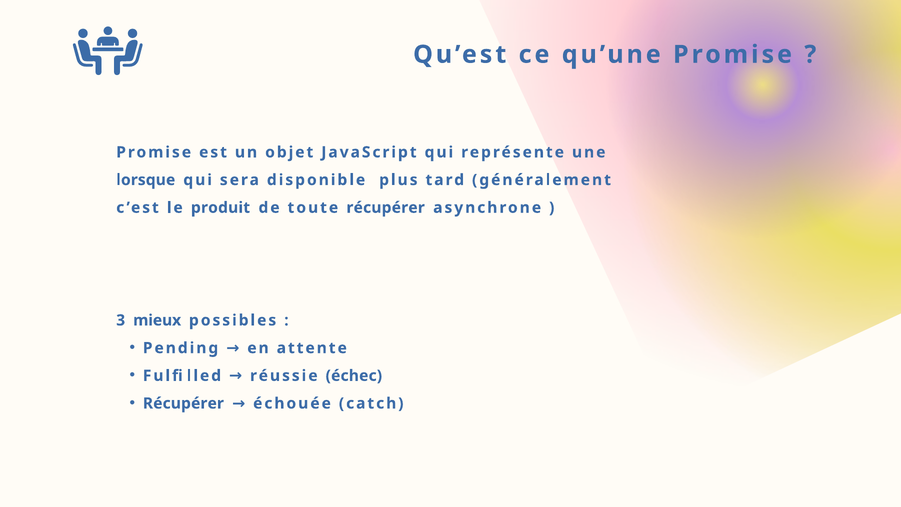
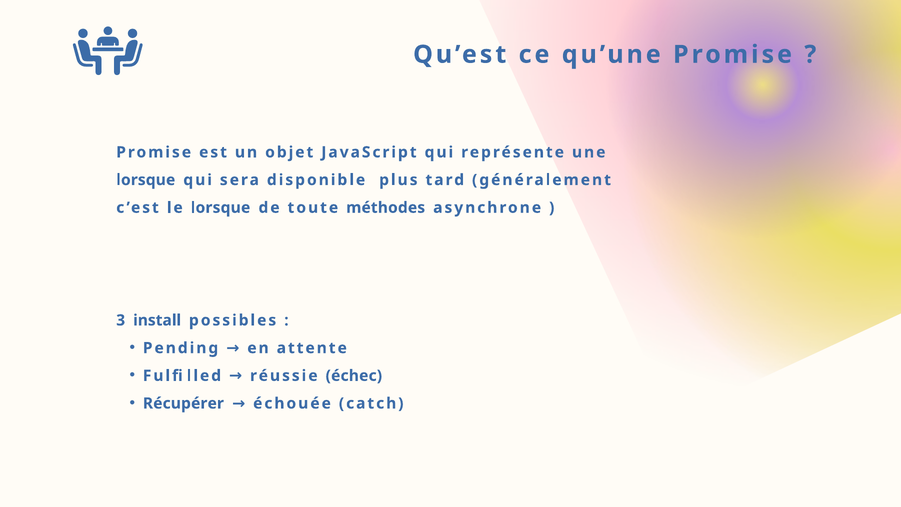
le produit: produit -> lorsque (220, 208)
toute récupérer: récupérer -> méthodes (386, 208)
mieux: mieux -> install (157, 320)
